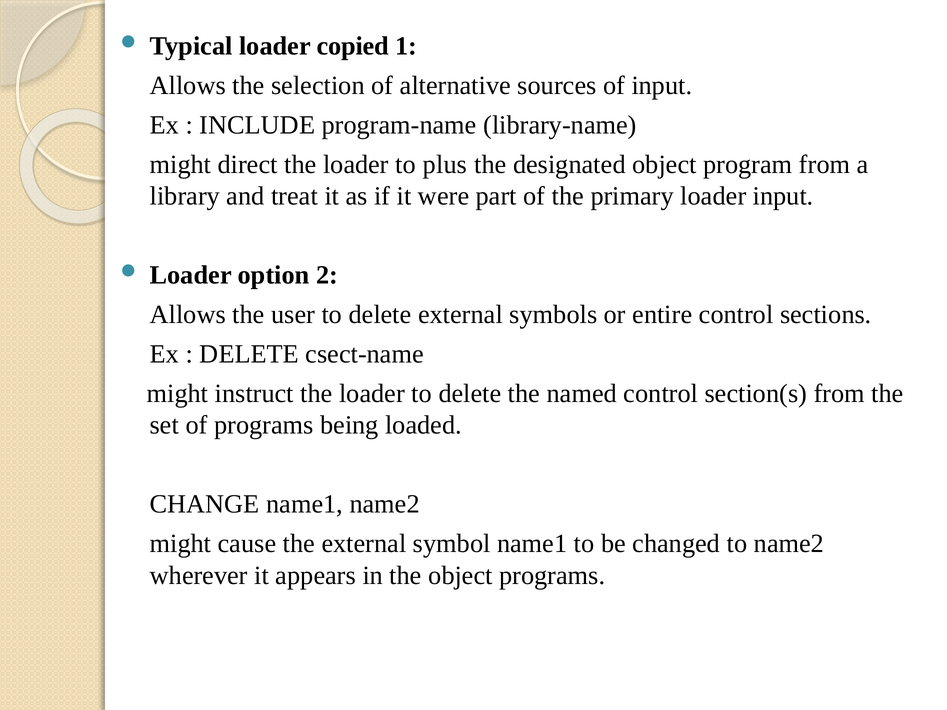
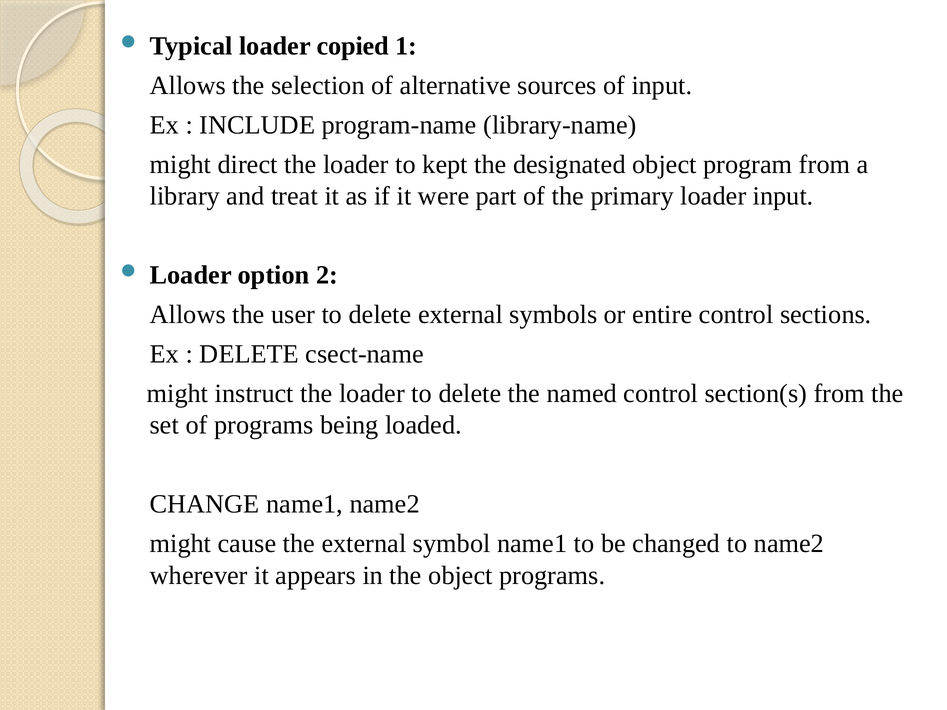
plus: plus -> kept (445, 165)
